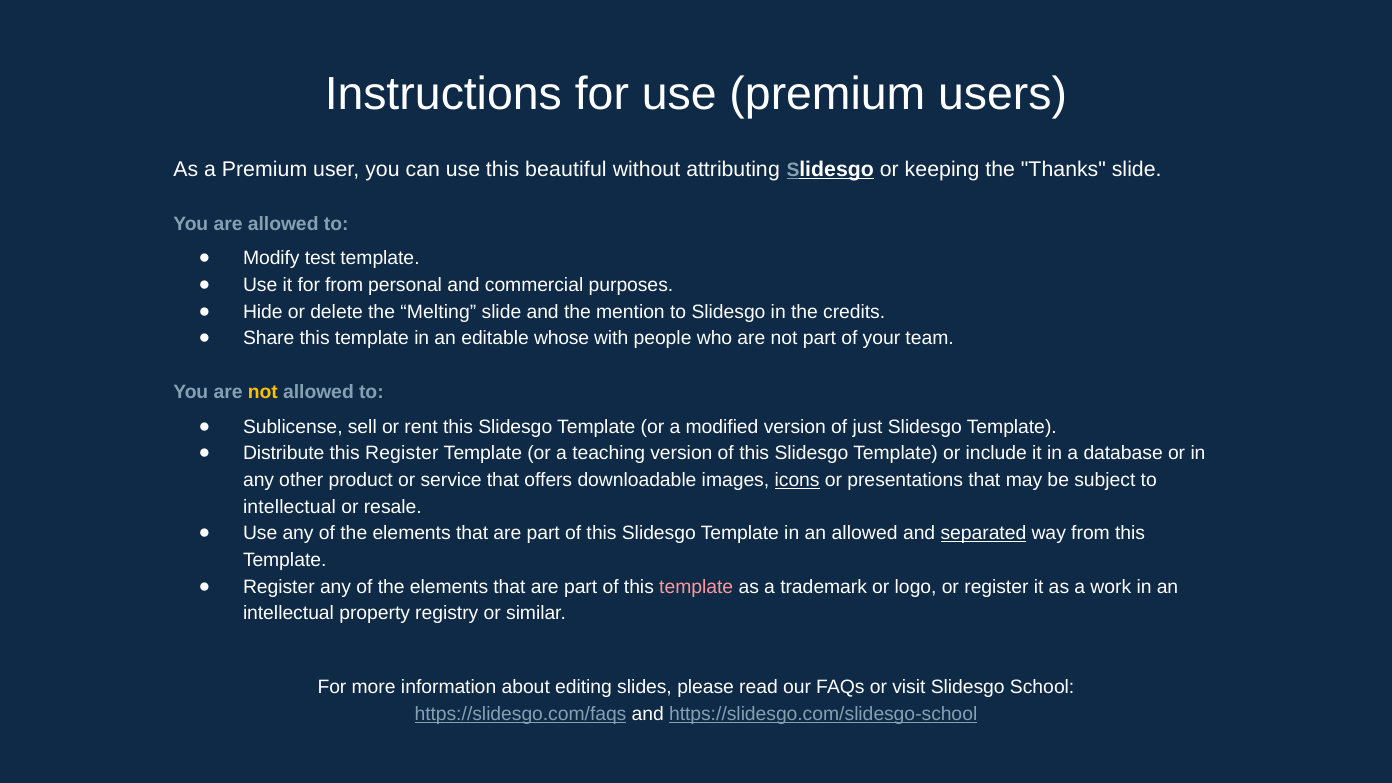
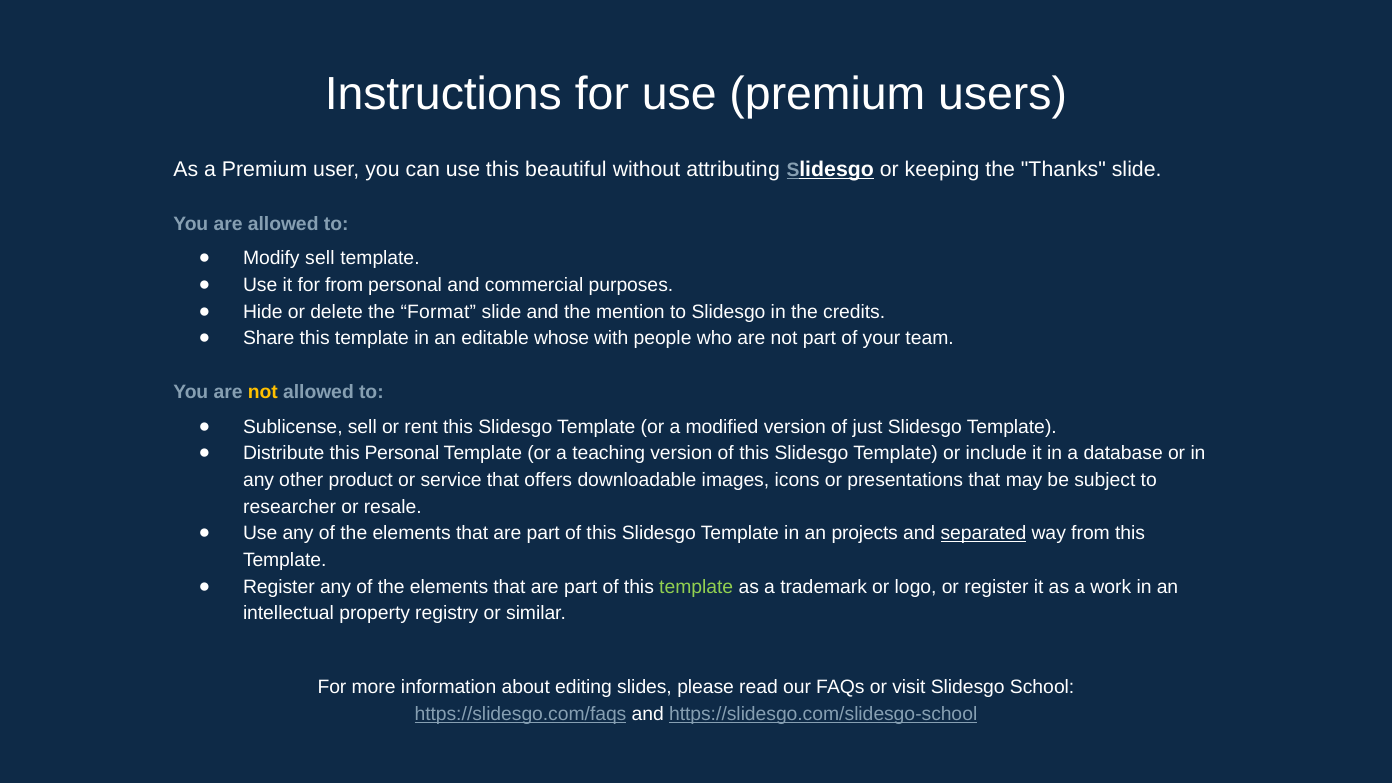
Modify test: test -> sell (320, 259)
Melting: Melting -> Format (438, 312)
this Register: Register -> Personal (402, 453)
icons underline: present -> none (797, 480)
intellectual: intellectual -> researcher (290, 507)
an allowed: allowed -> projects (865, 534)
template colour: pink -> light green (696, 587)
